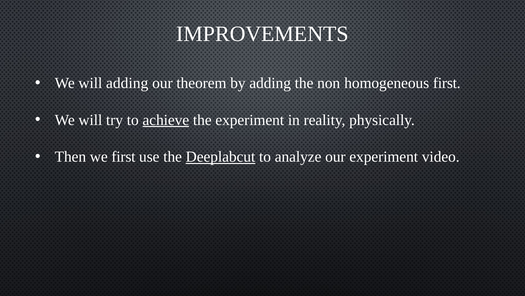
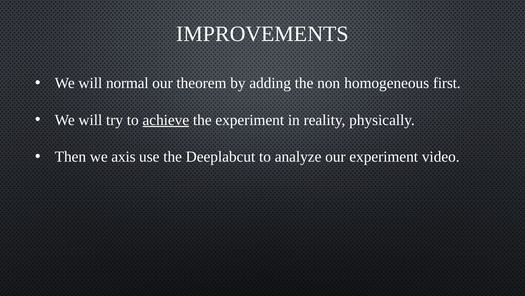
will adding: adding -> normal (127, 83)
we first: first -> axis (123, 156)
Deeplabcut underline: present -> none (221, 156)
